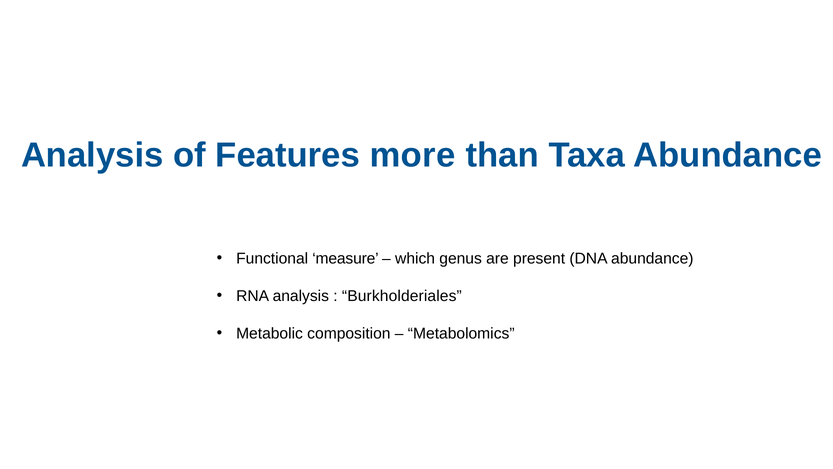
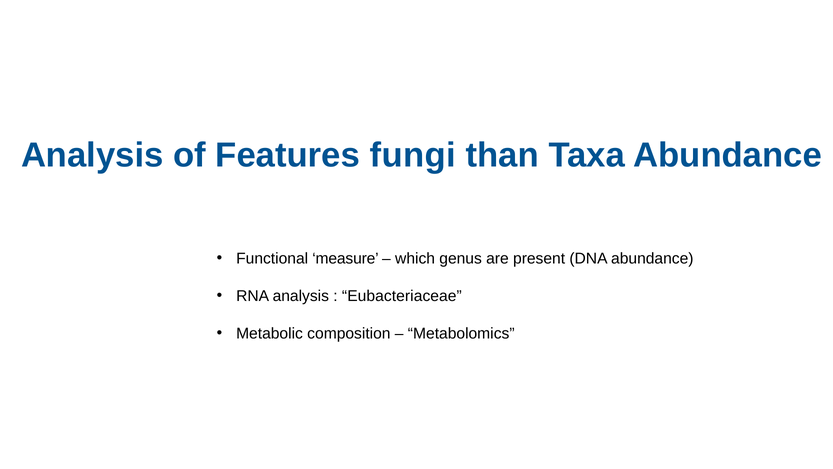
more: more -> fungi (413, 155)
Burkholderiales: Burkholderiales -> Eubacteriaceae (402, 296)
